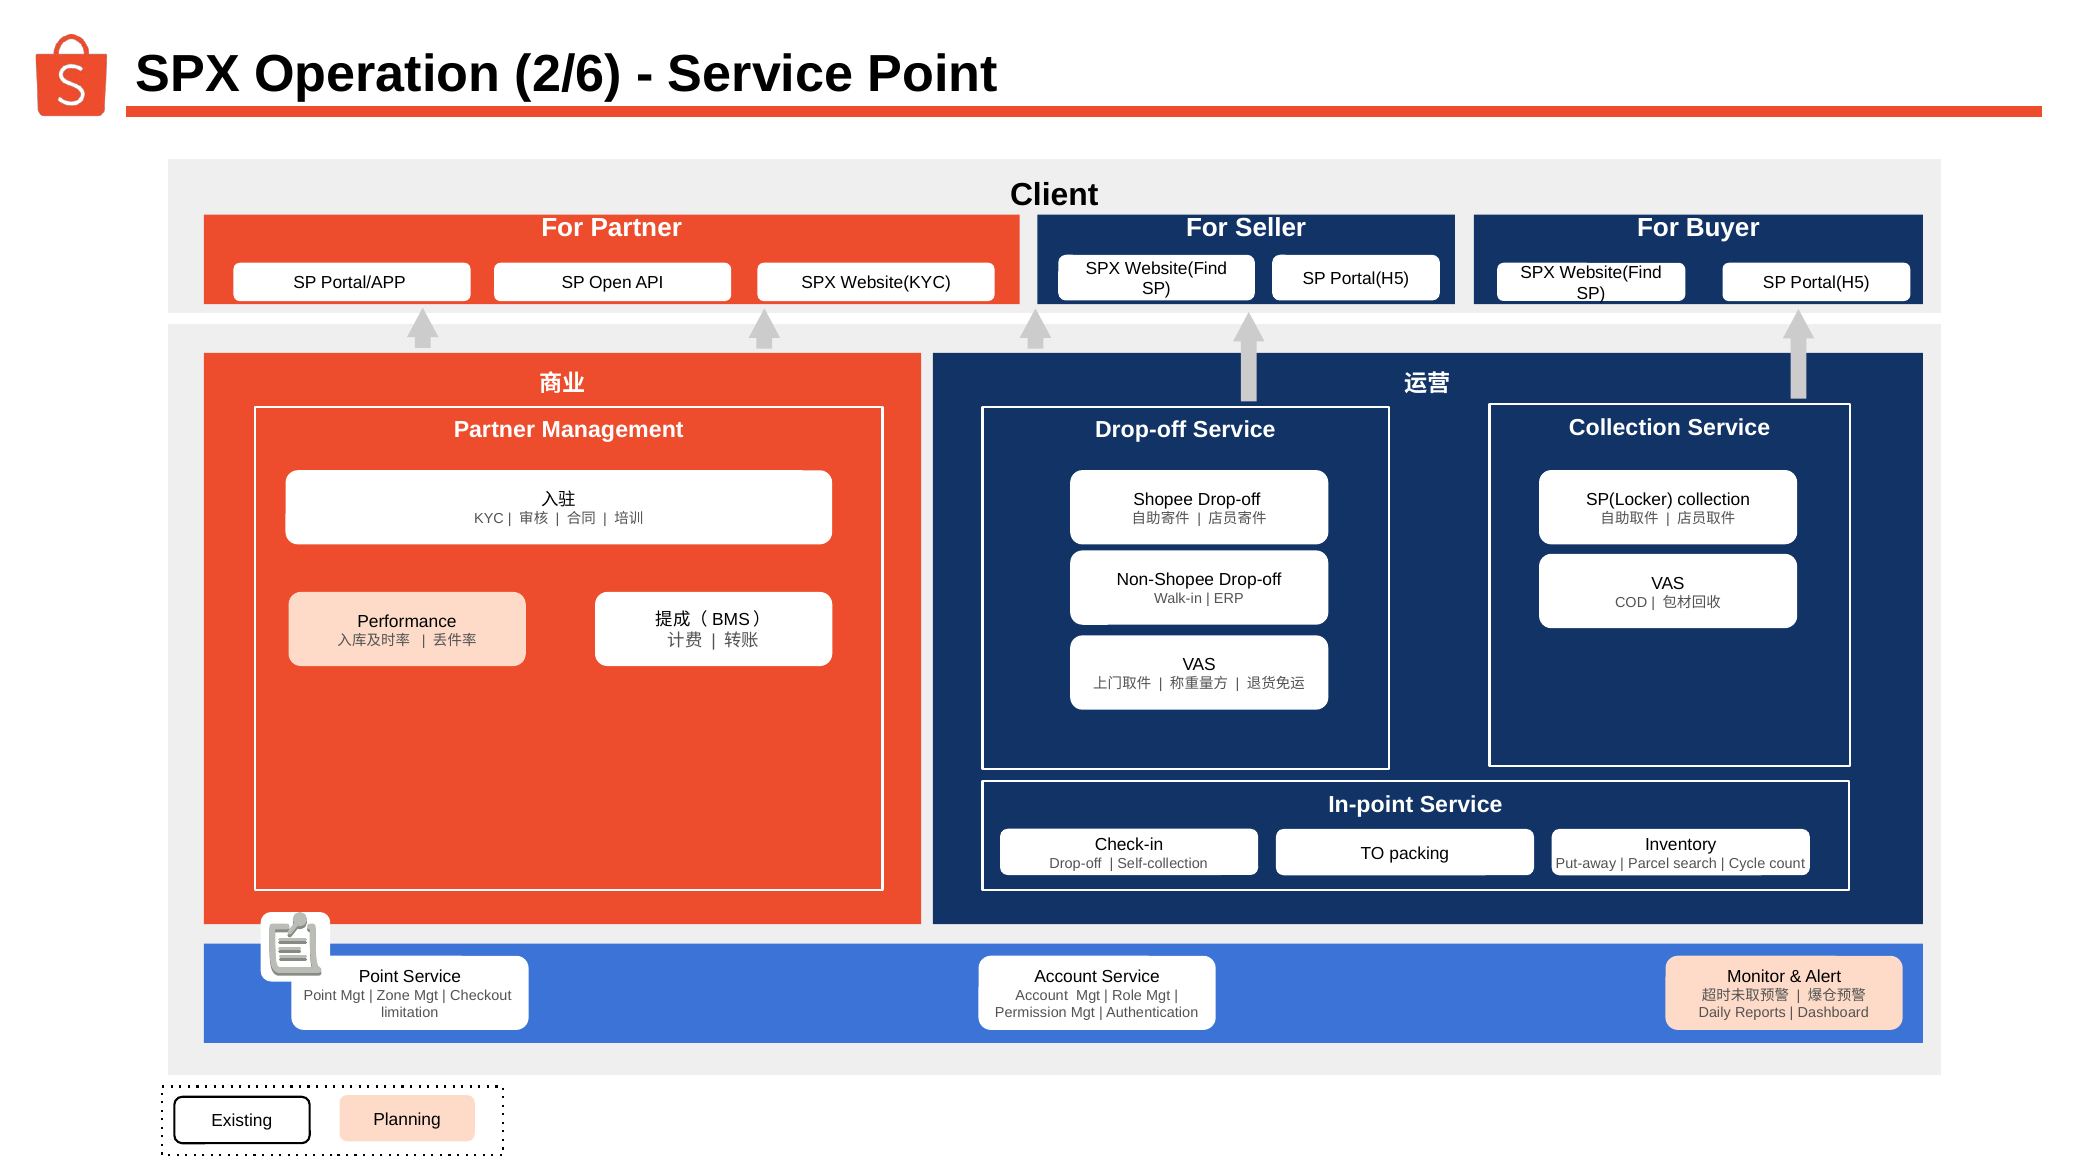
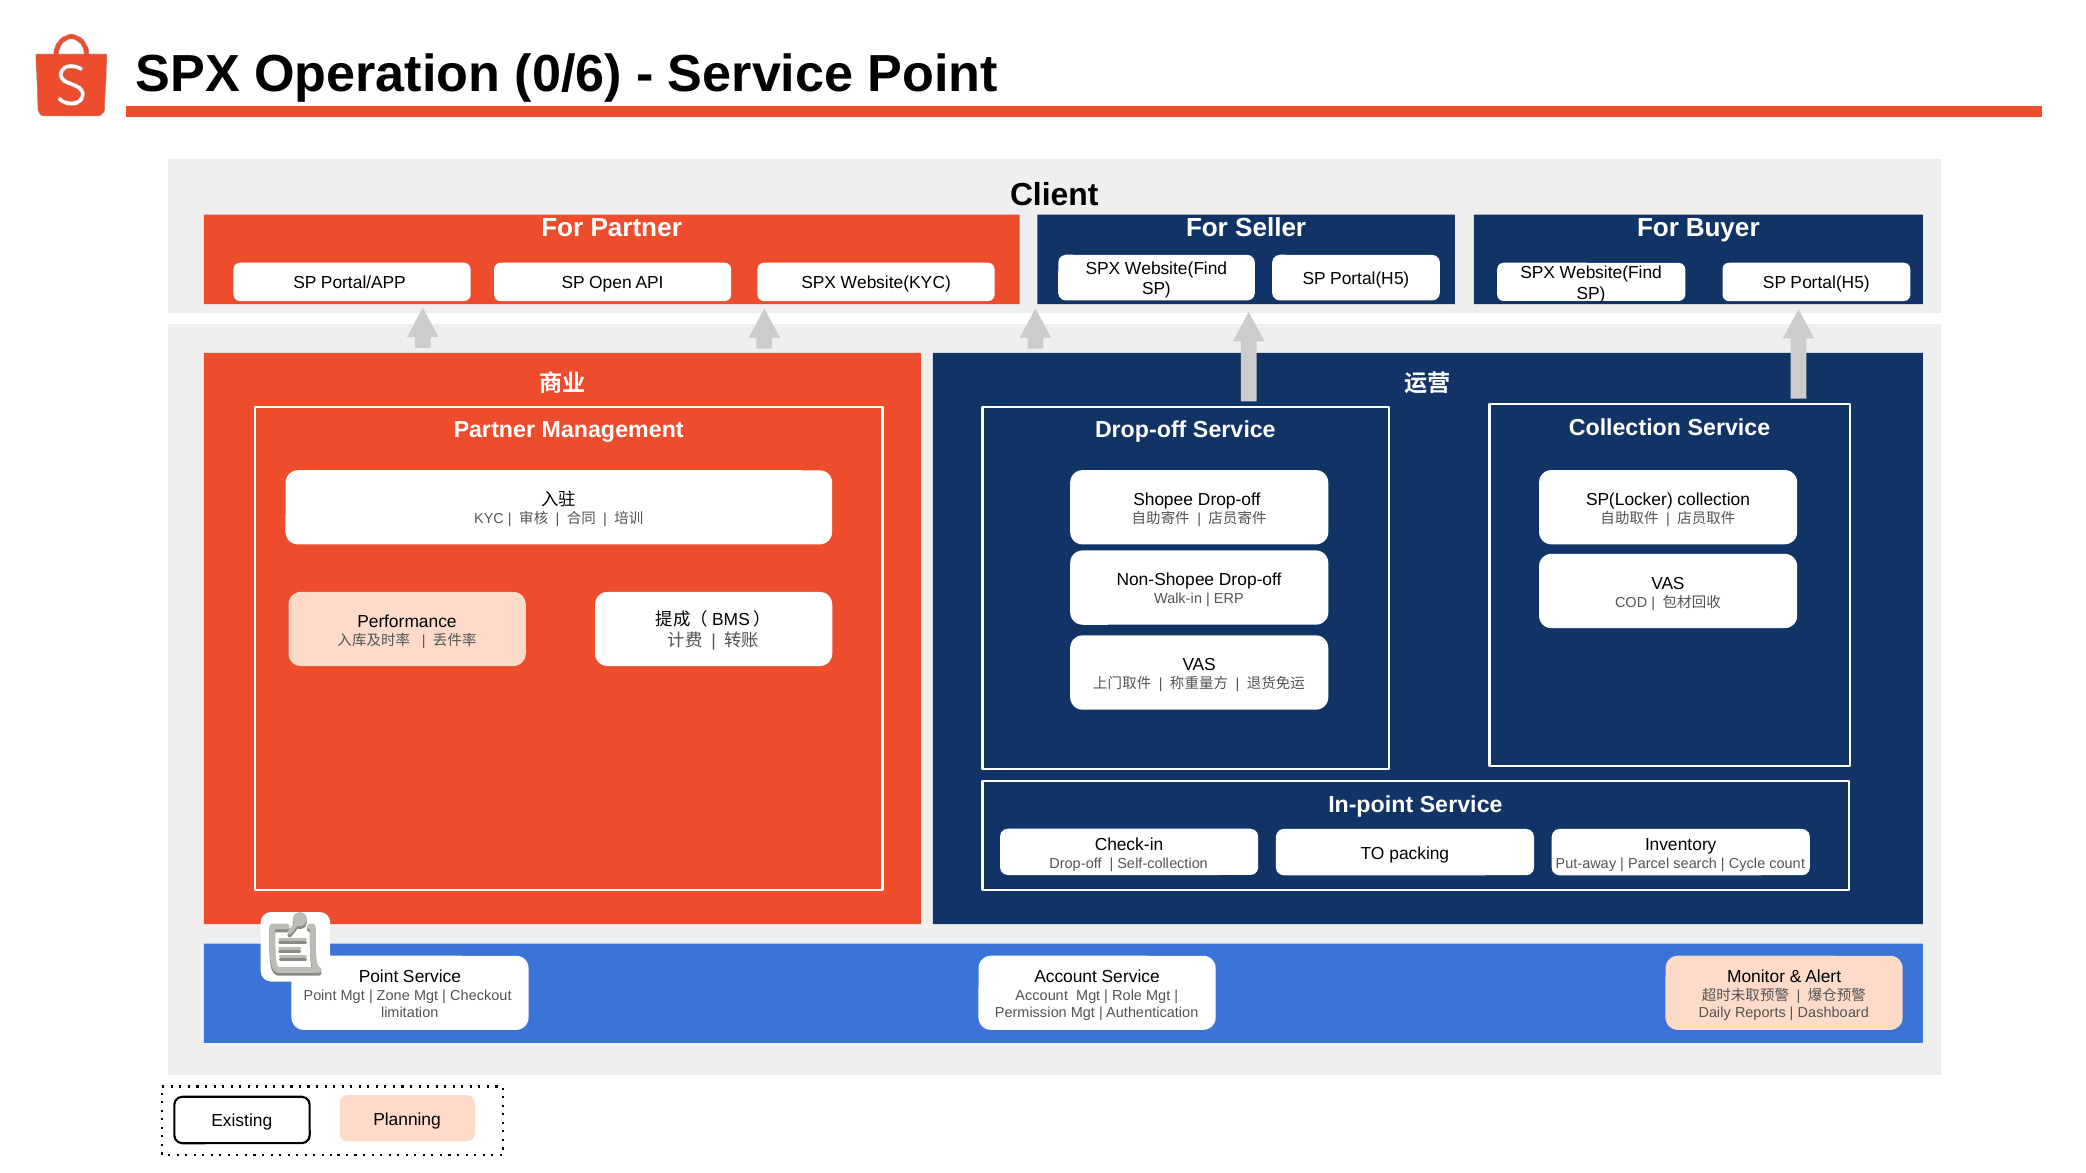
2/6: 2/6 -> 0/6 (568, 75)
